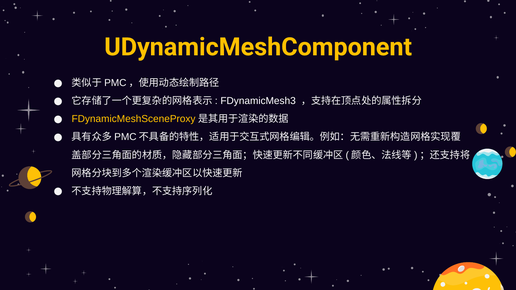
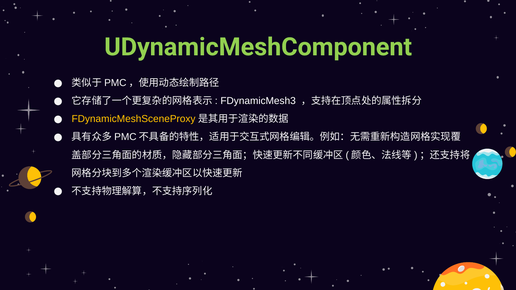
UDynamicMeshComponent colour: yellow -> light green (258, 47)
